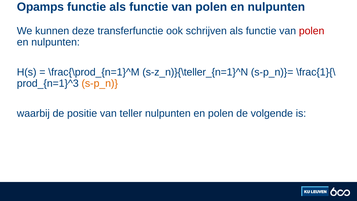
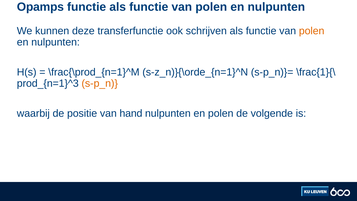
polen colour: red -> orange (312, 31)
s-z_n)}{\teller_{n=1}^N: s-z_n)}{\teller_{n=1}^N -> s-z_n)}{\orde_{n=1}^N (195, 72)
teller: teller -> hand (131, 113)
